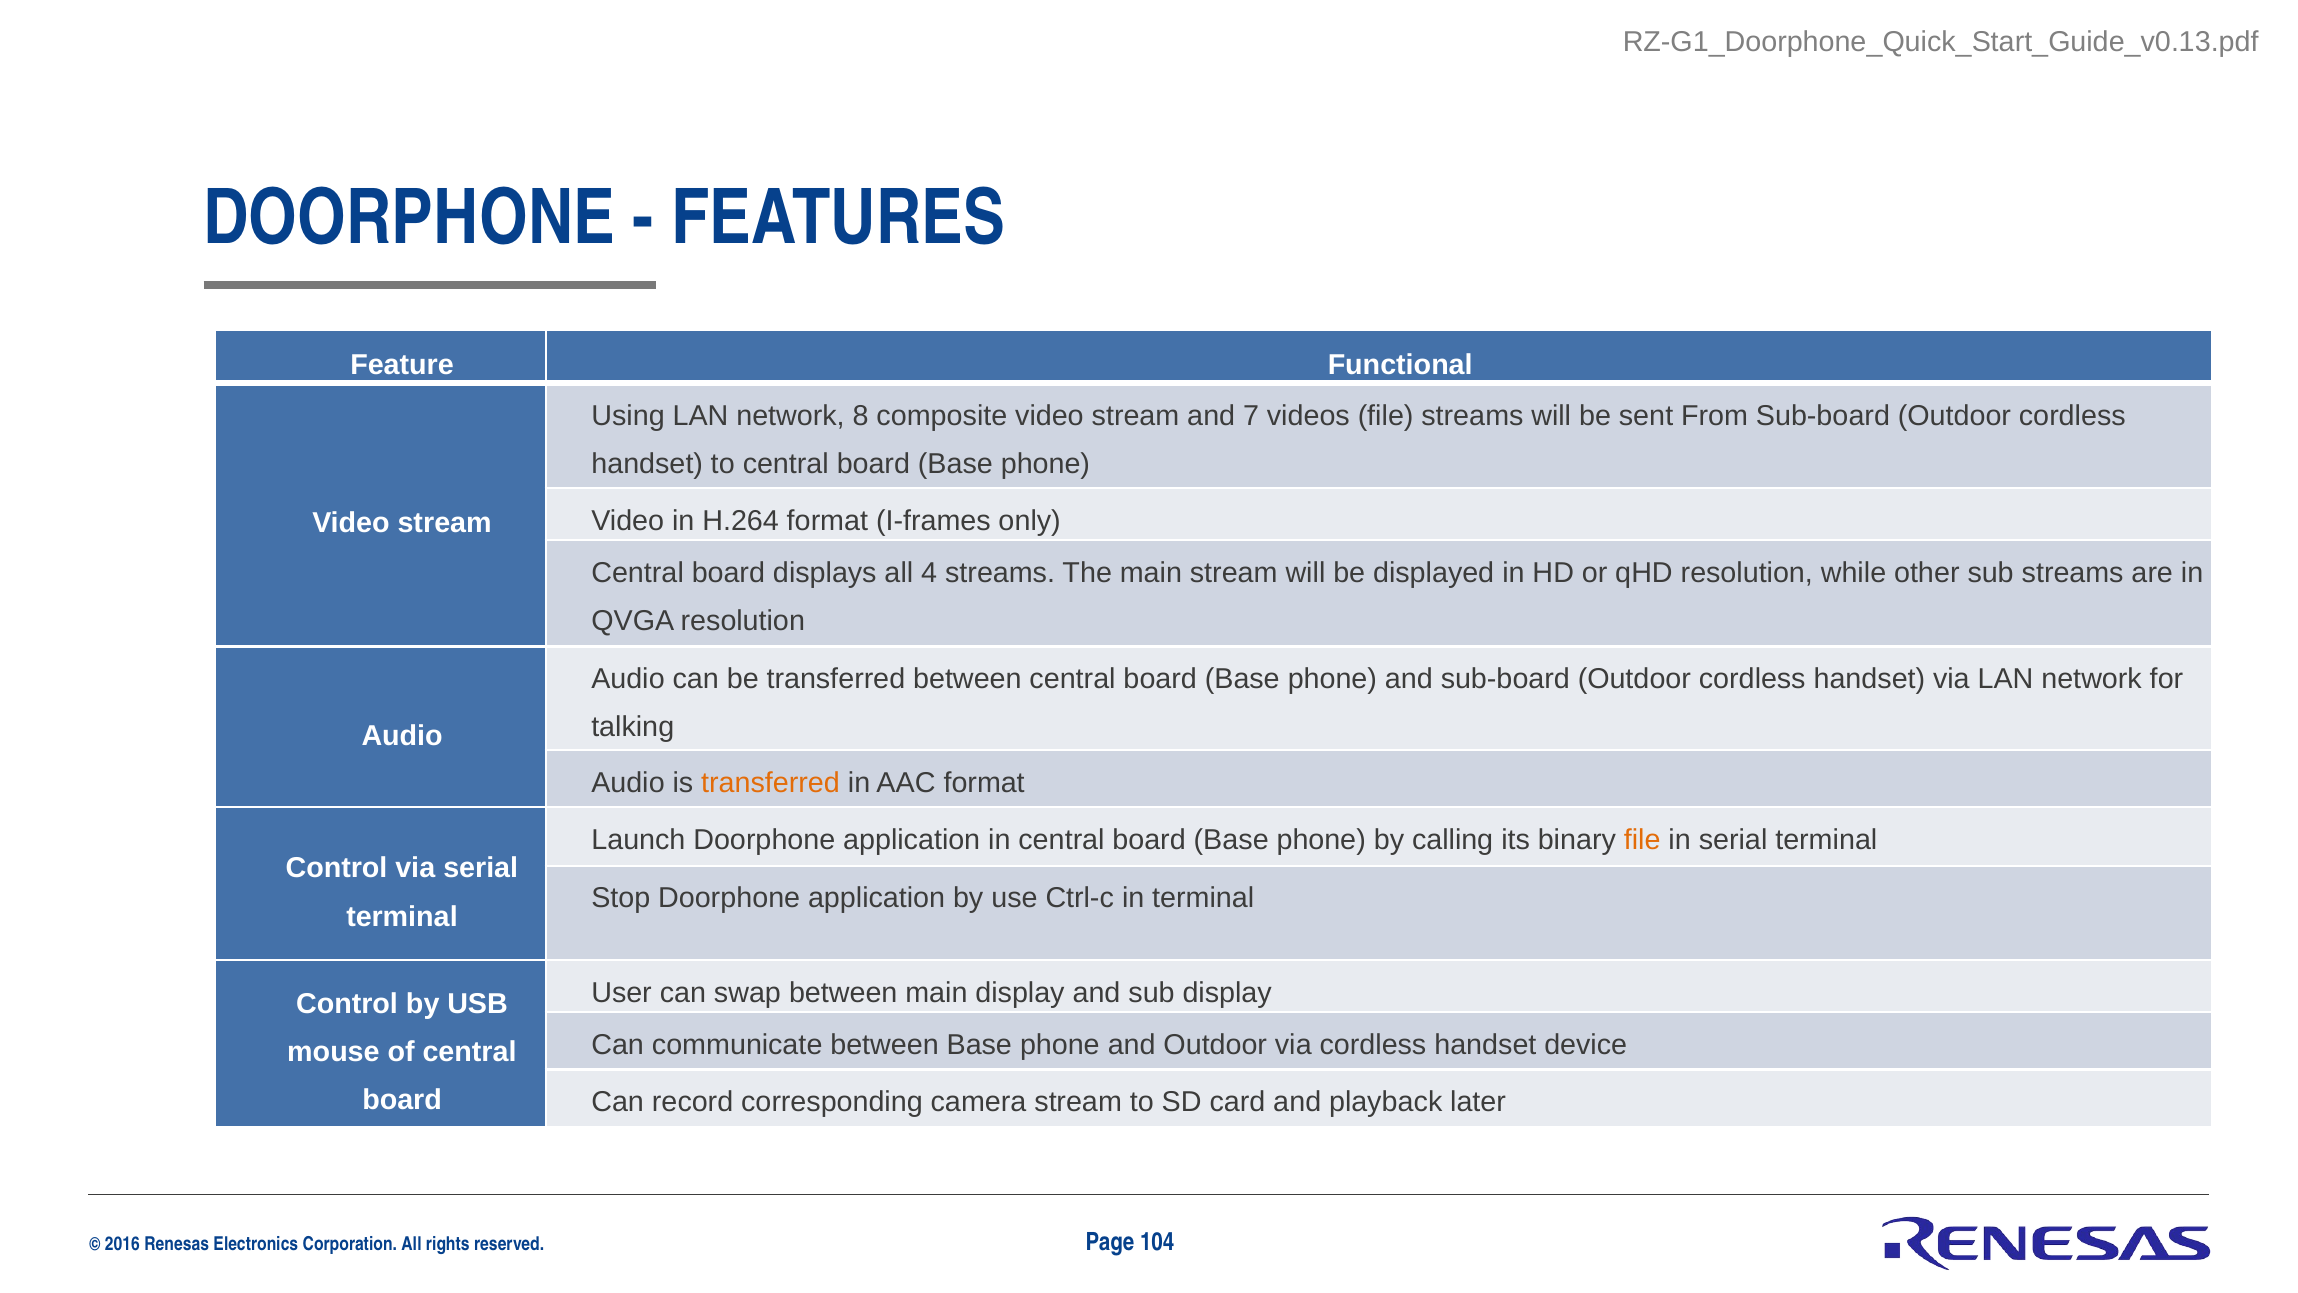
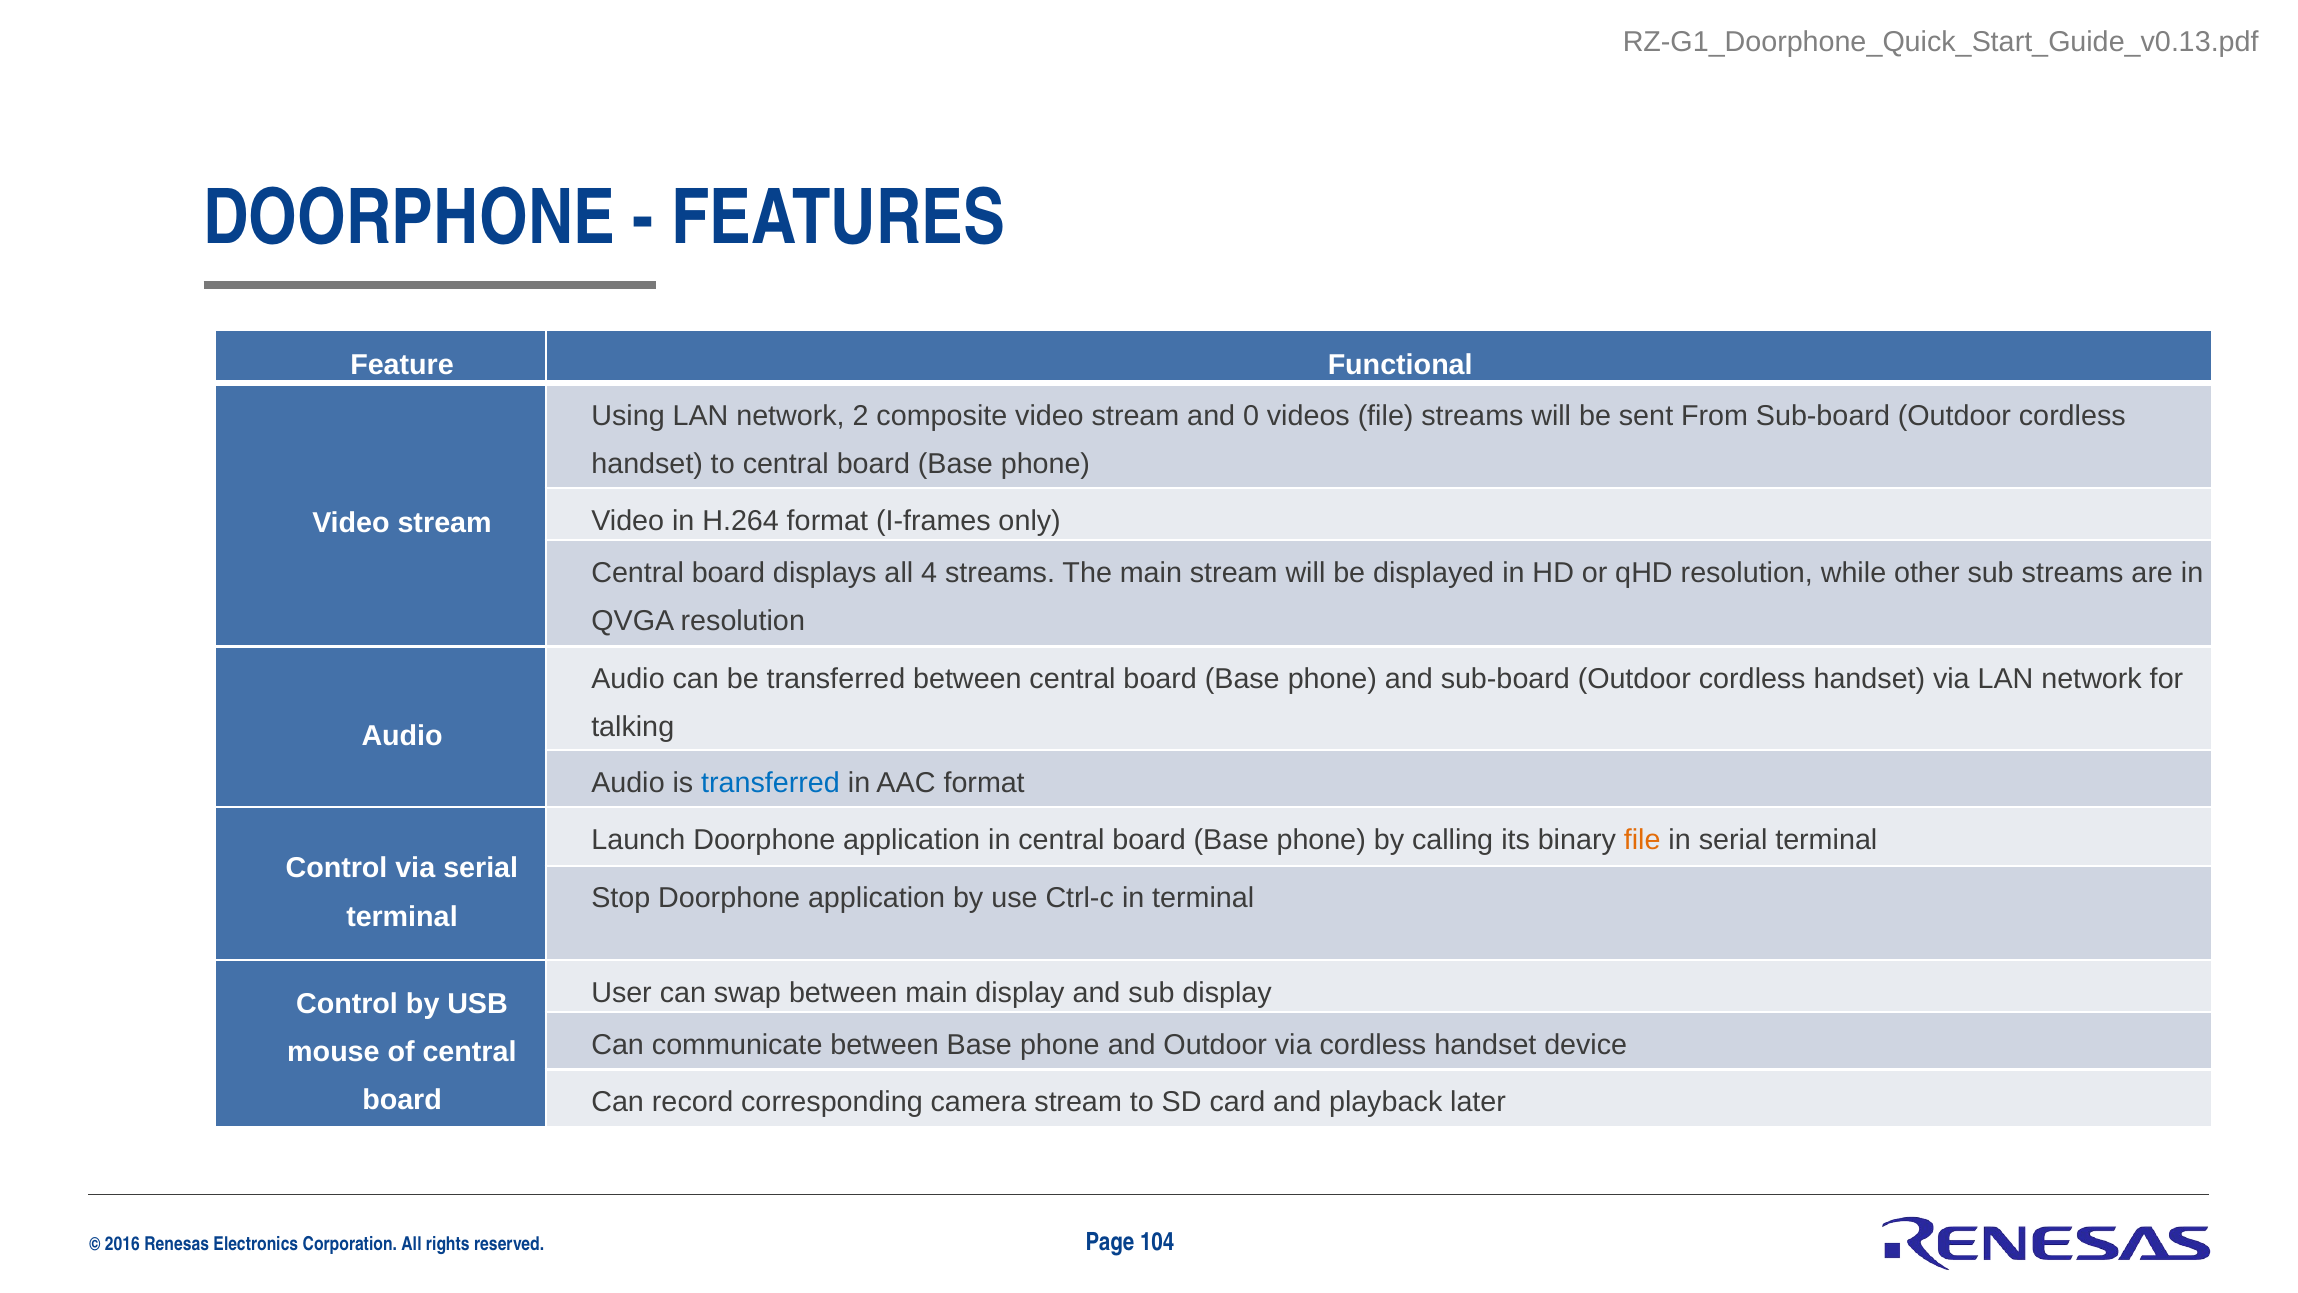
8: 8 -> 2 (861, 415)
7: 7 -> 0 (1251, 415)
transferred colour: orange -> blue (771, 783)
